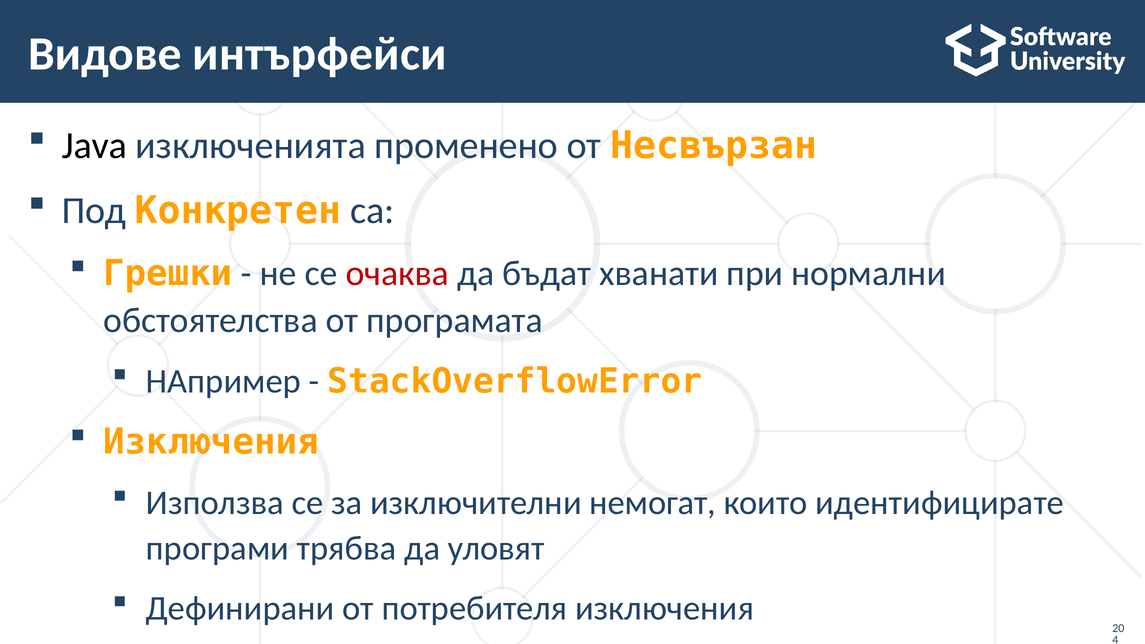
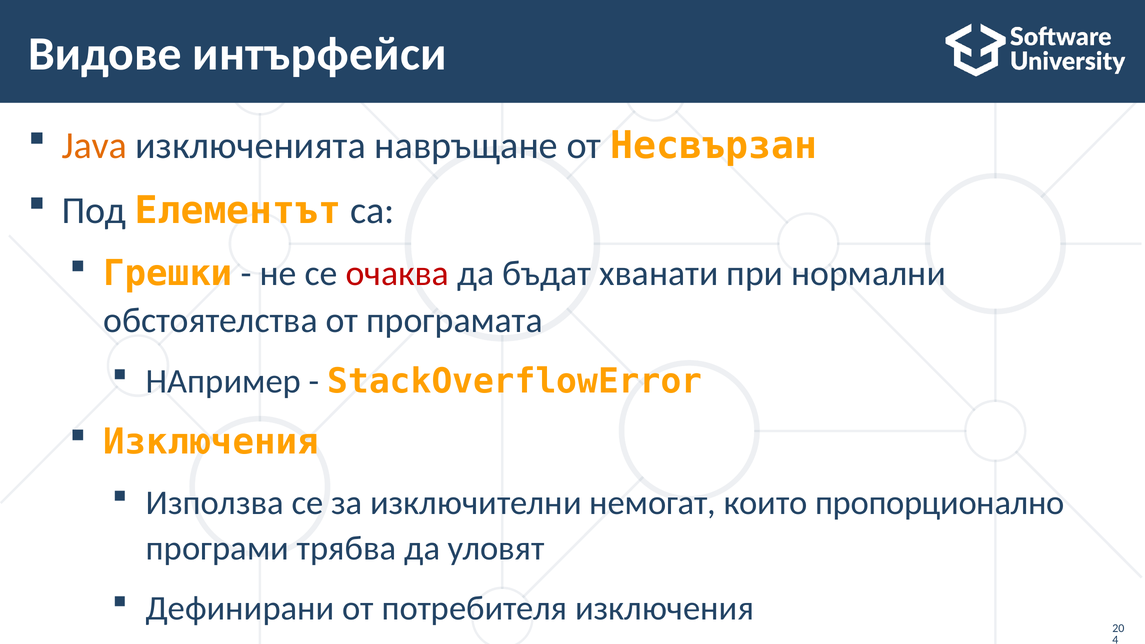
Java colour: black -> orange (94, 146)
променено: променено -> навръщане (466, 146)
Конкретен: Конкретен -> Елементът (238, 211)
идентифицирате: идентифицирате -> пропорционално (940, 503)
